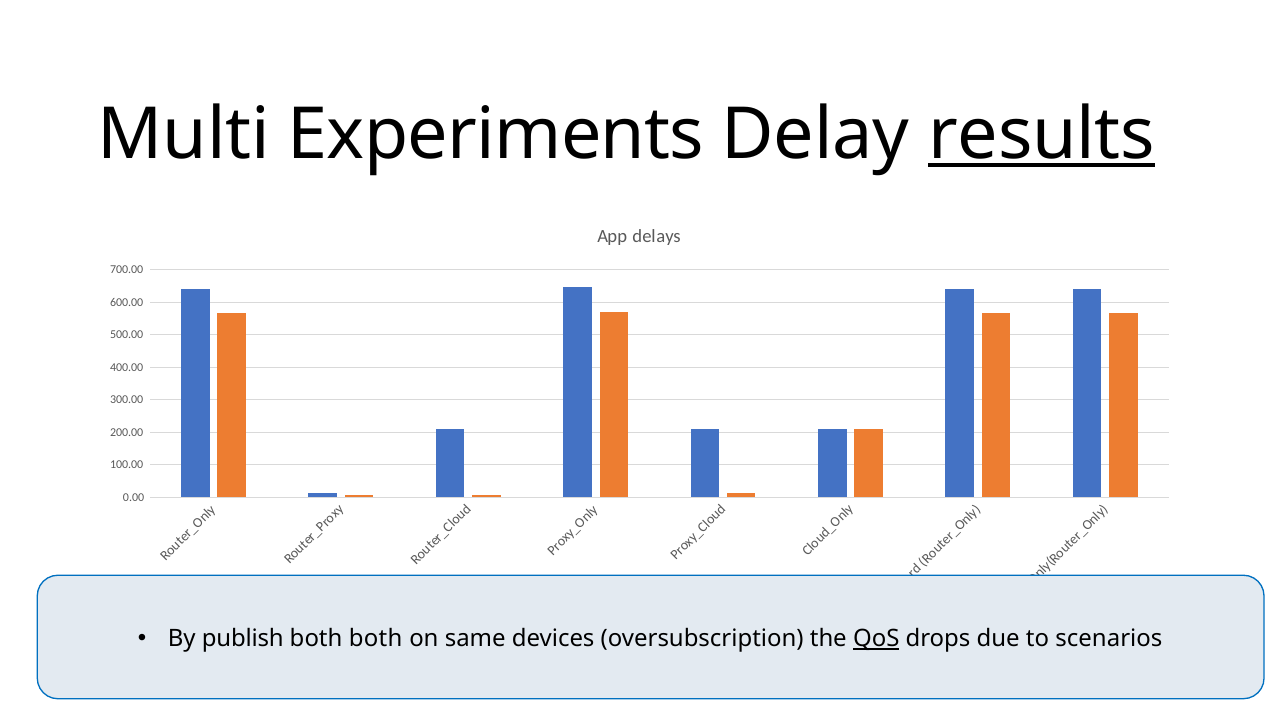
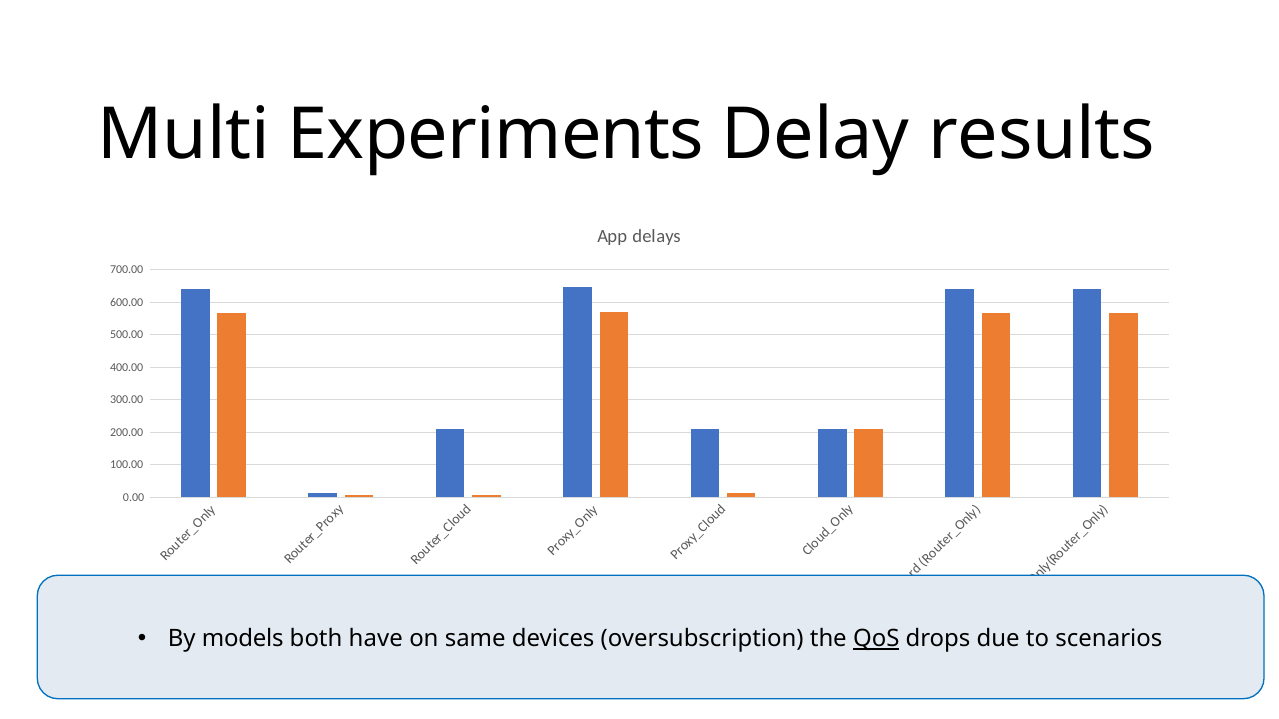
results underline: present -> none (1042, 134)
publish: publish -> models (243, 639)
both both: both -> have (376, 639)
